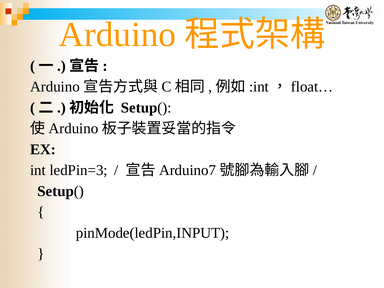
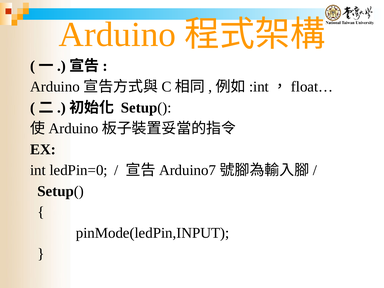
ledPin=3: ledPin=3 -> ledPin=0 (79, 170)
